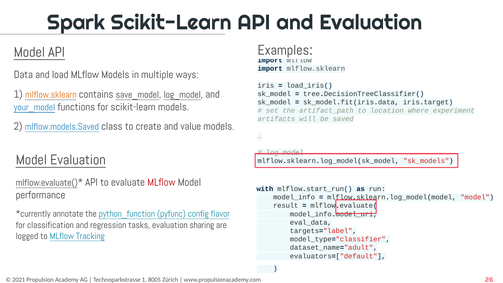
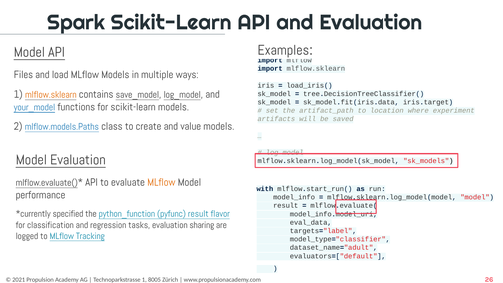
Data: Data -> Files (23, 75)
mlflow.models.Saved: mlflow.models.Saved -> mlflow.models.Paths (62, 127)
MLflow colour: red -> orange (161, 182)
annotate: annotate -> specified (68, 214)
pyfunc config: config -> result (198, 214)
